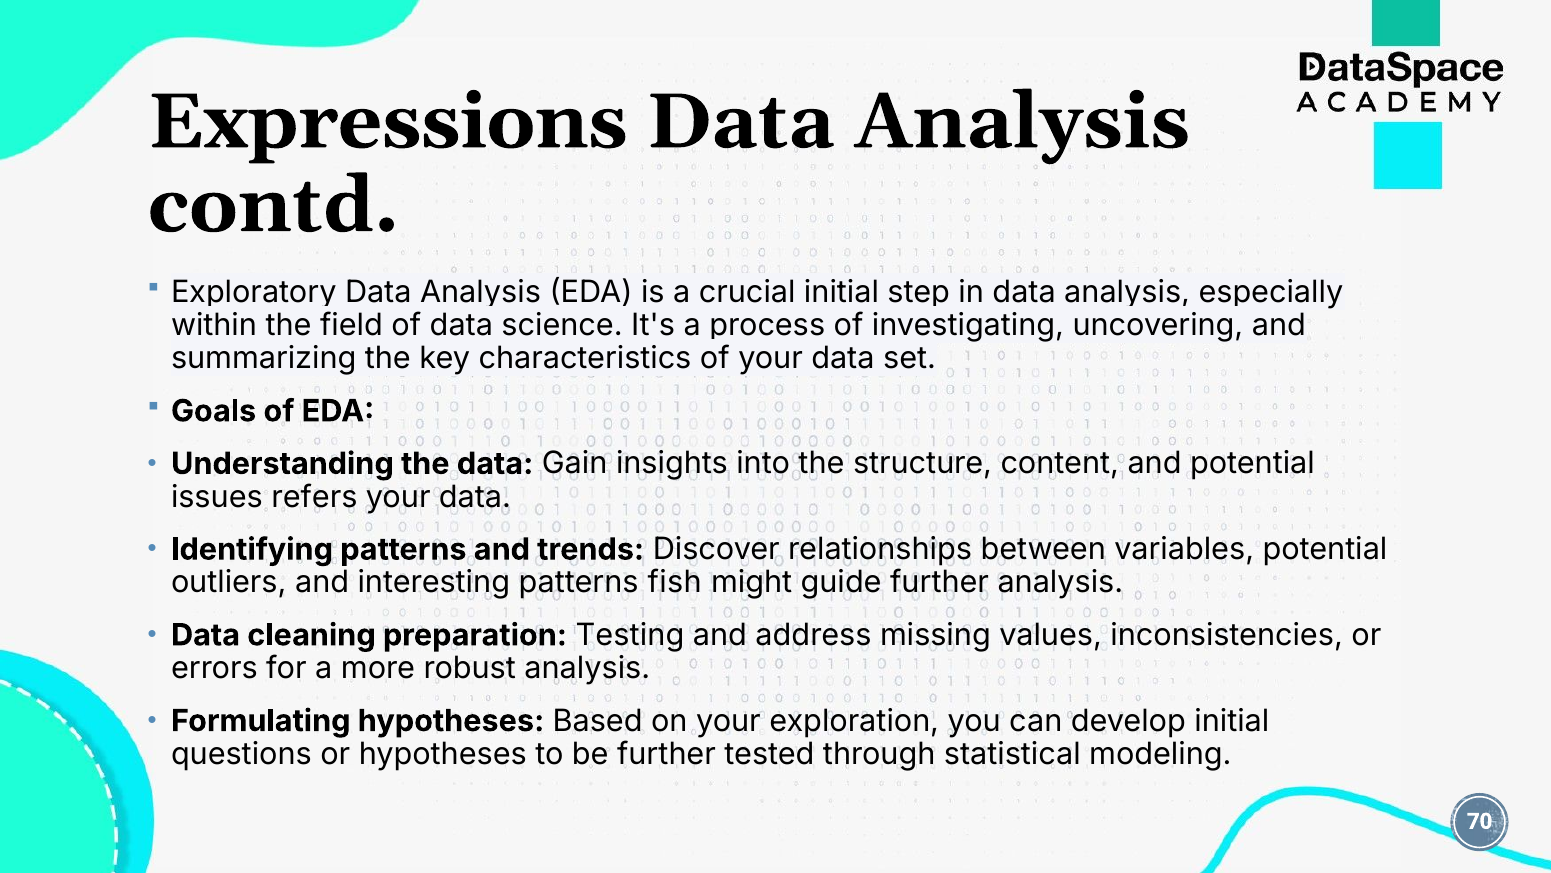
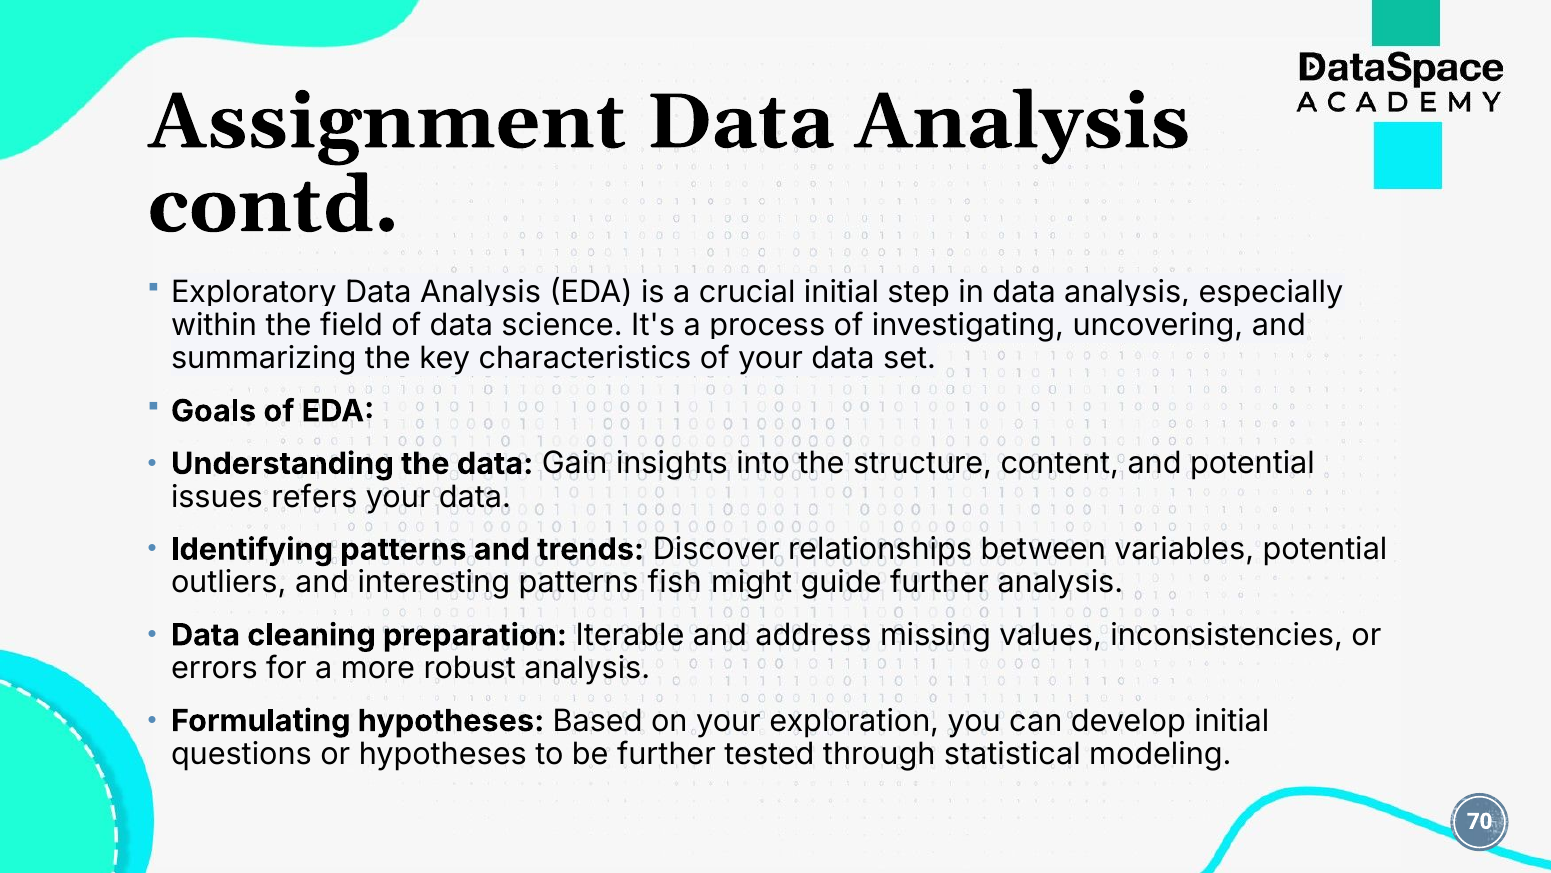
Expressions: Expressions -> Assignment (387, 122)
Testing: Testing -> Iterable (630, 635)
